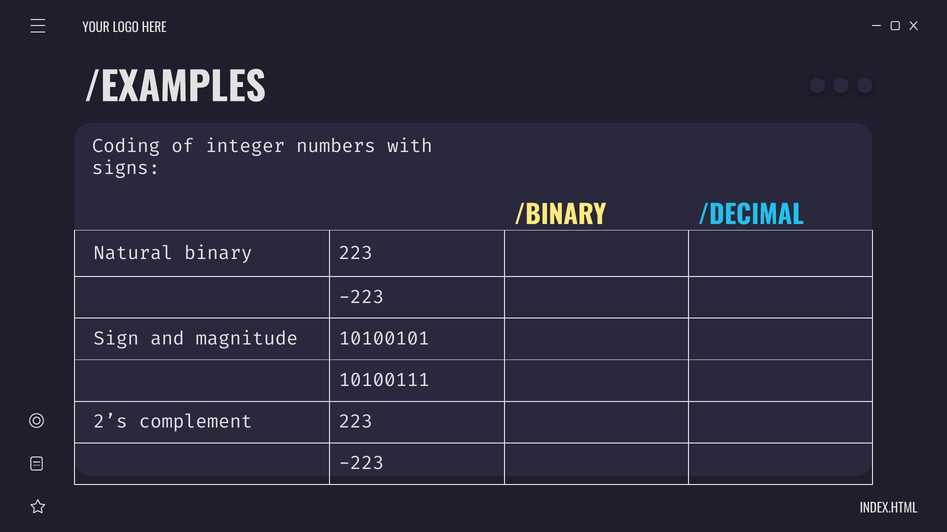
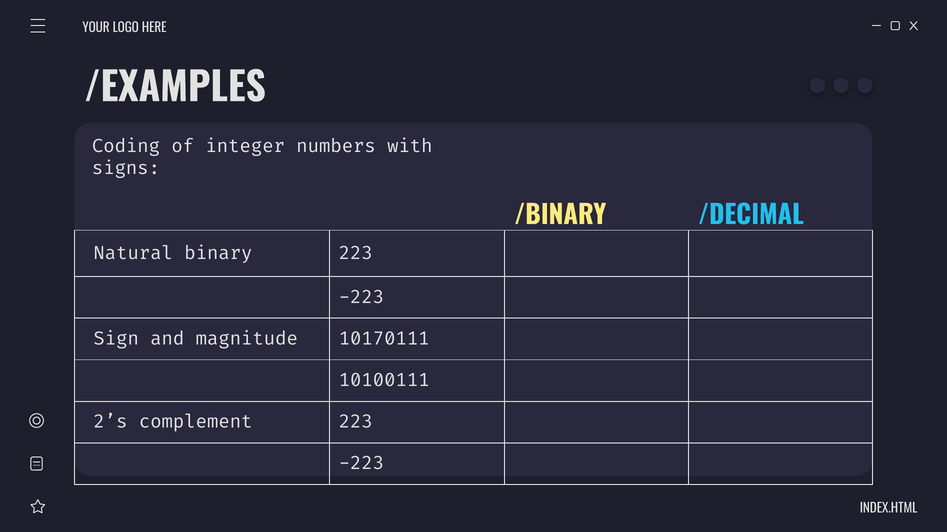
10100101: 10100101 -> 10170111 (384, 339)
